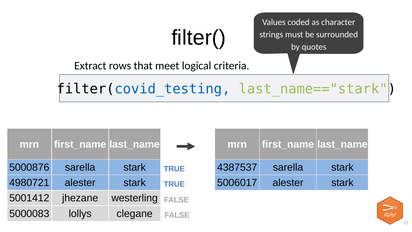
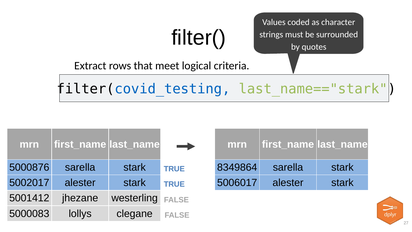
4387537: 4387537 -> 8349864 (237, 167)
4980721: 4980721 -> 5002017 (29, 183)
